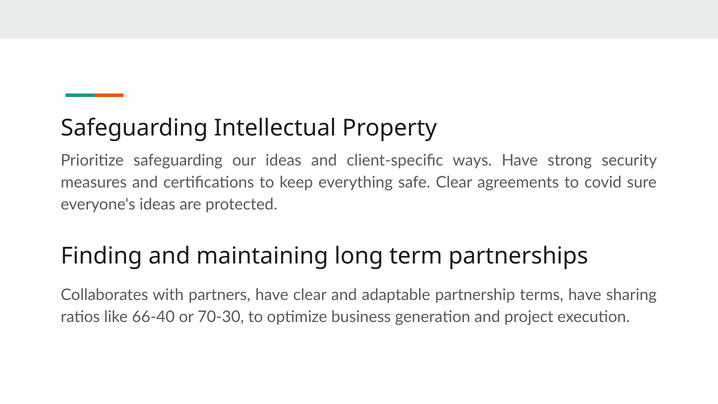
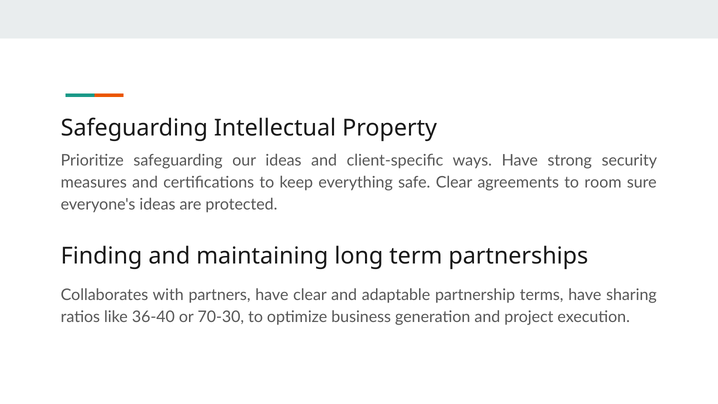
covid: covid -> room (603, 182)
66-40: 66-40 -> 36-40 (153, 317)
